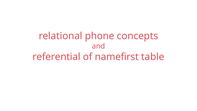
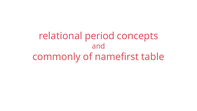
phone: phone -> period (100, 36)
referential: referential -> commonly (57, 57)
